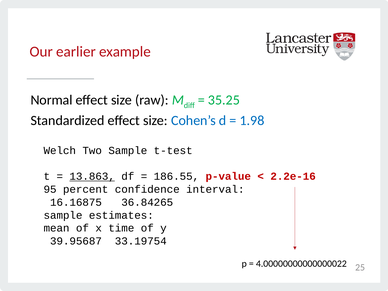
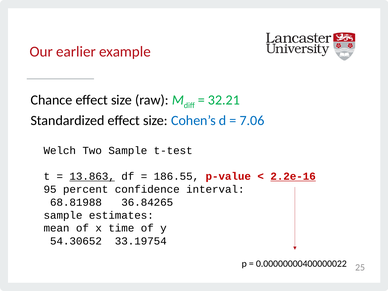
Normal: Normal -> Chance (51, 100)
35.25: 35.25 -> 32.21 (224, 100)
1.98: 1.98 -> 7.06 (252, 121)
2.2e-16 underline: none -> present (293, 176)
16.16875: 16.16875 -> 68.81988 (76, 202)
39.95687: 39.95687 -> 54.30652 (76, 241)
4.00000000000000022: 4.00000000000000022 -> 0.00000000400000022 (301, 264)
